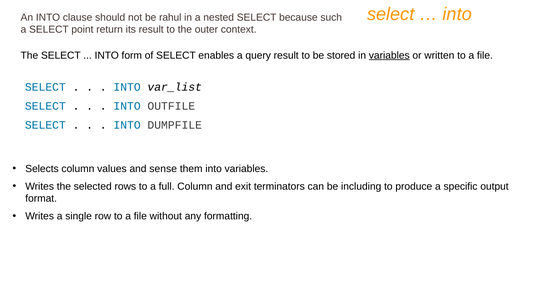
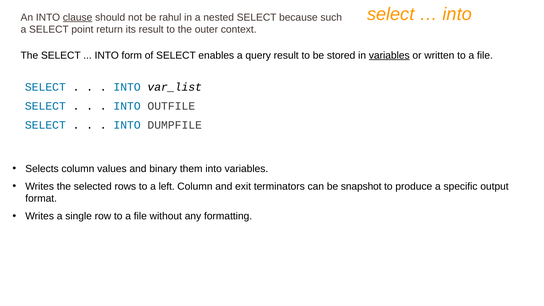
clause underline: none -> present (78, 17)
sense: sense -> binary (163, 169)
full: full -> left (167, 186)
including: including -> snapshot (361, 186)
